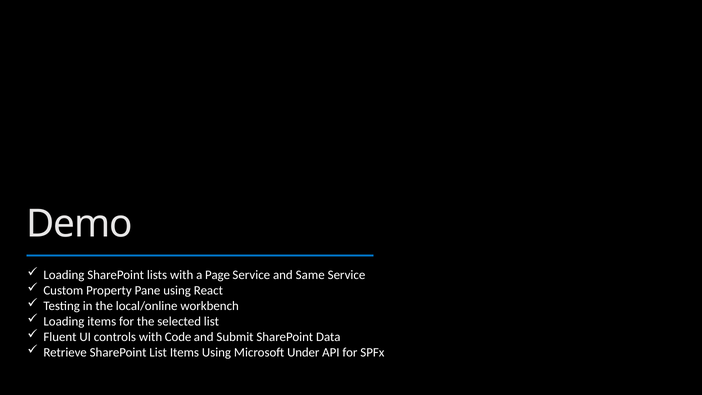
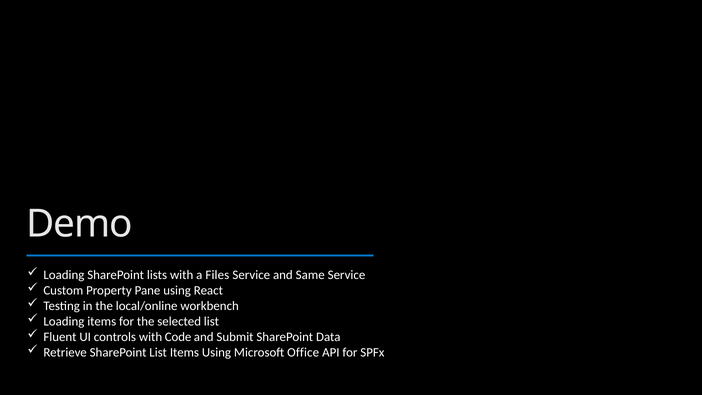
Page: Page -> Files (217, 275)
Under: Under -> Office (303, 352)
